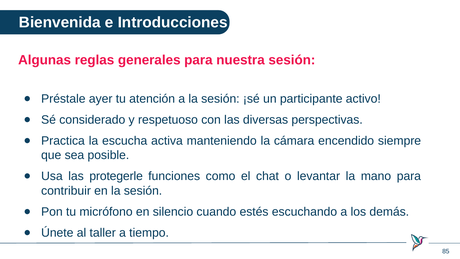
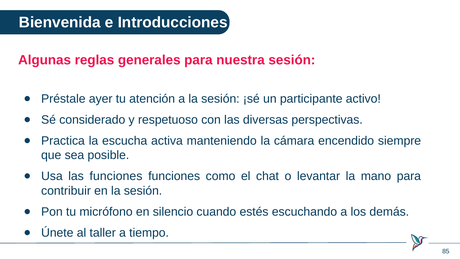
las protegerle: protegerle -> funciones (116, 176)
